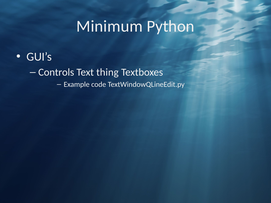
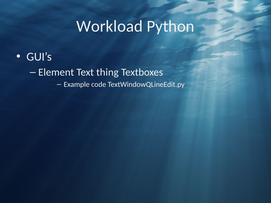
Minimum: Minimum -> Workload (110, 26)
Controls: Controls -> Element (56, 72)
